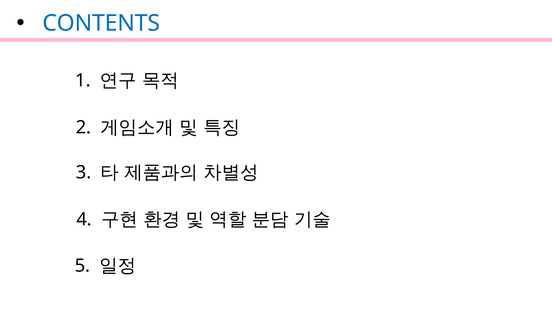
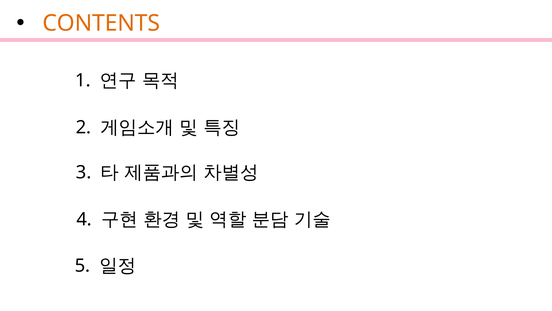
CONTENTS colour: blue -> orange (101, 23)
